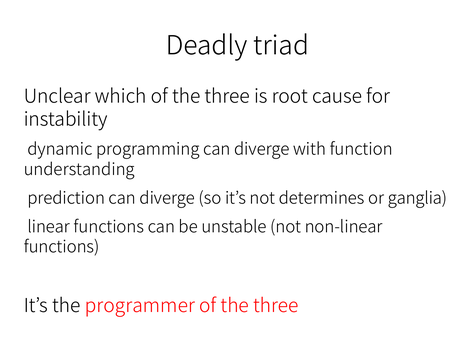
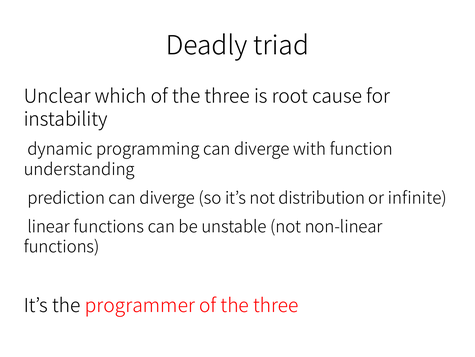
determines: determines -> distribution (322, 198)
ganglia: ganglia -> infinite (417, 198)
